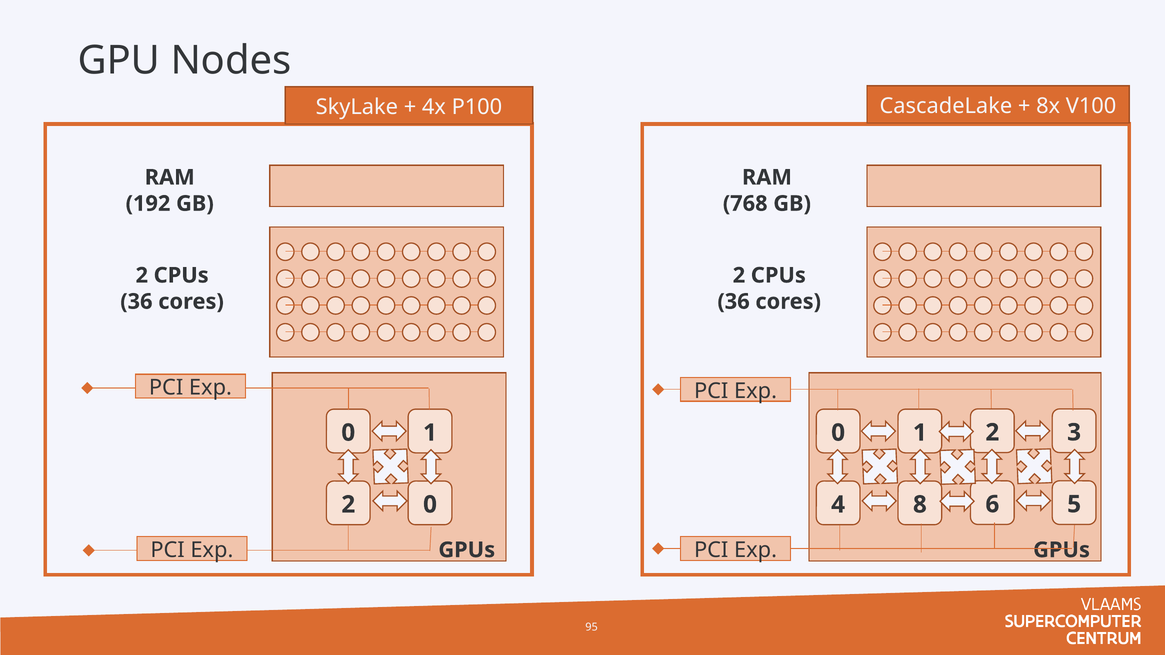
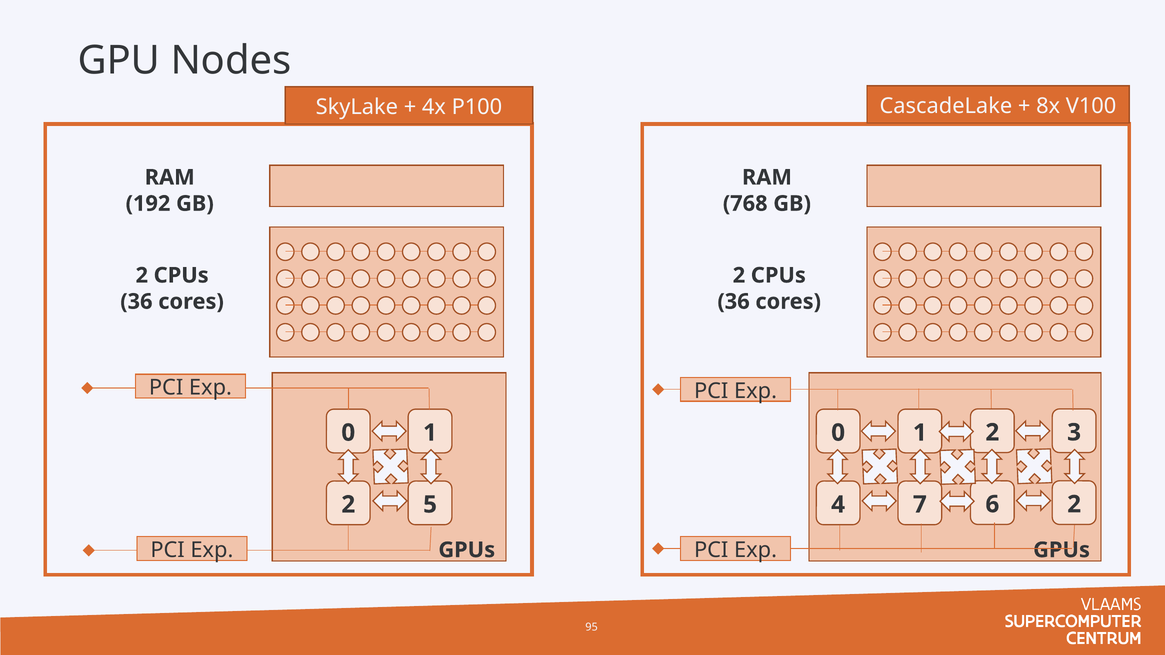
6 5: 5 -> 2 (1074, 505)
2 0: 0 -> 5 (430, 505)
8: 8 -> 7 (920, 505)
